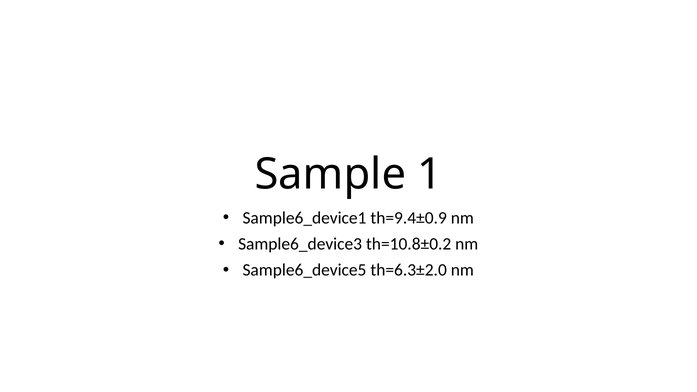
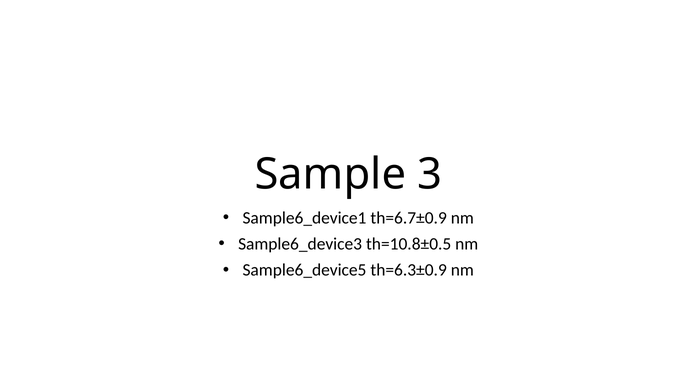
1: 1 -> 3 (430, 174)
th=9.4±0.9: th=9.4±0.9 -> th=6.7±0.9 (409, 218)
th=10.8±0.2: th=10.8±0.2 -> th=10.8±0.5 (409, 244)
th=6.3±2.0: th=6.3±2.0 -> th=6.3±0.9 (409, 270)
